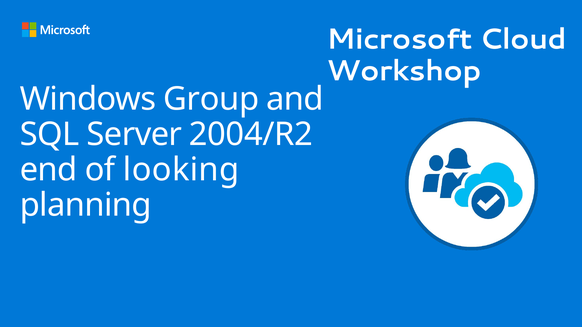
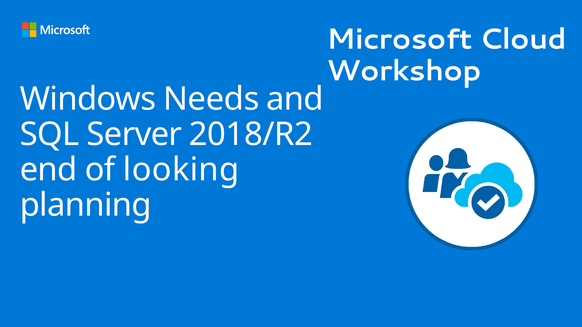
Group: Group -> Needs (211, 99)
2004/R2: 2004/R2 -> 2018/R2 (251, 135)
